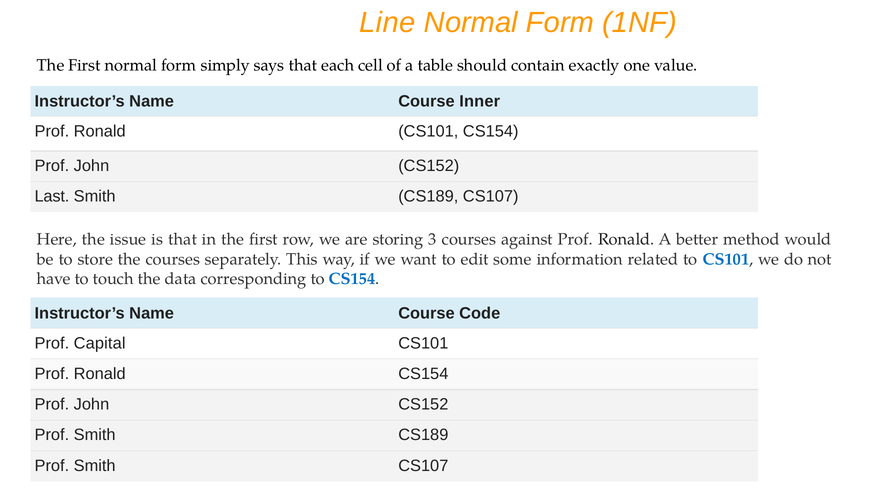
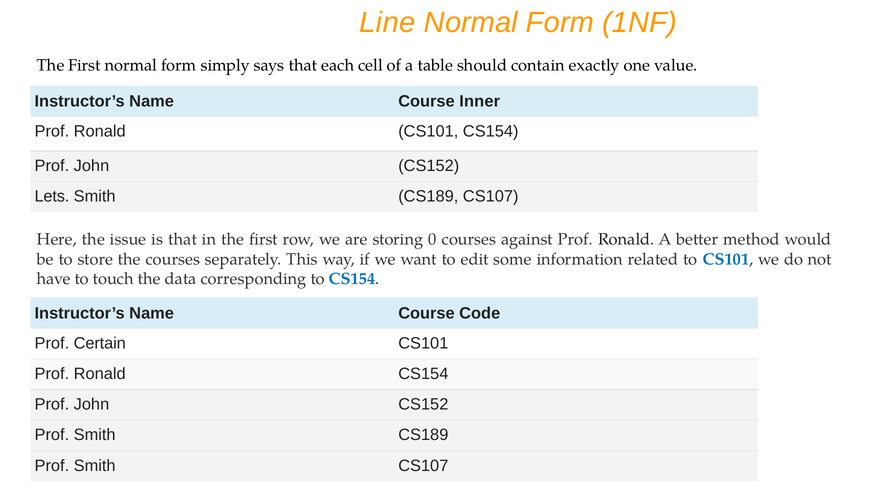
Last: Last -> Lets (52, 197)
3: 3 -> 0 (432, 240)
Capital: Capital -> Certain (100, 343)
